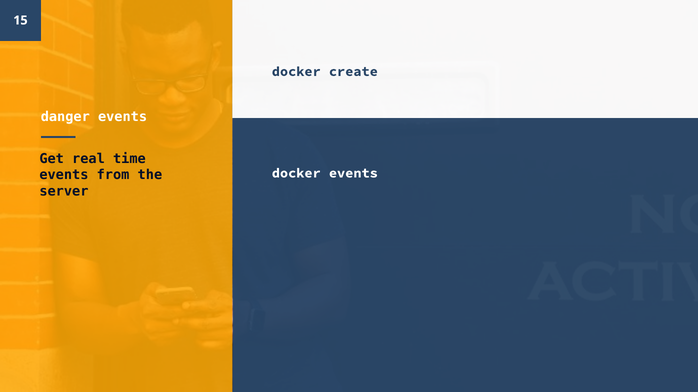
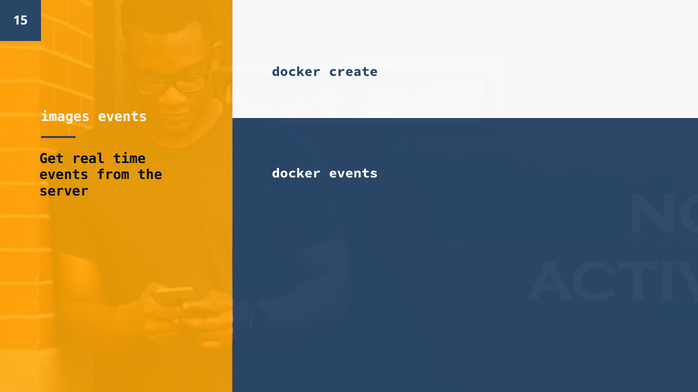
danger: danger -> images (65, 117)
